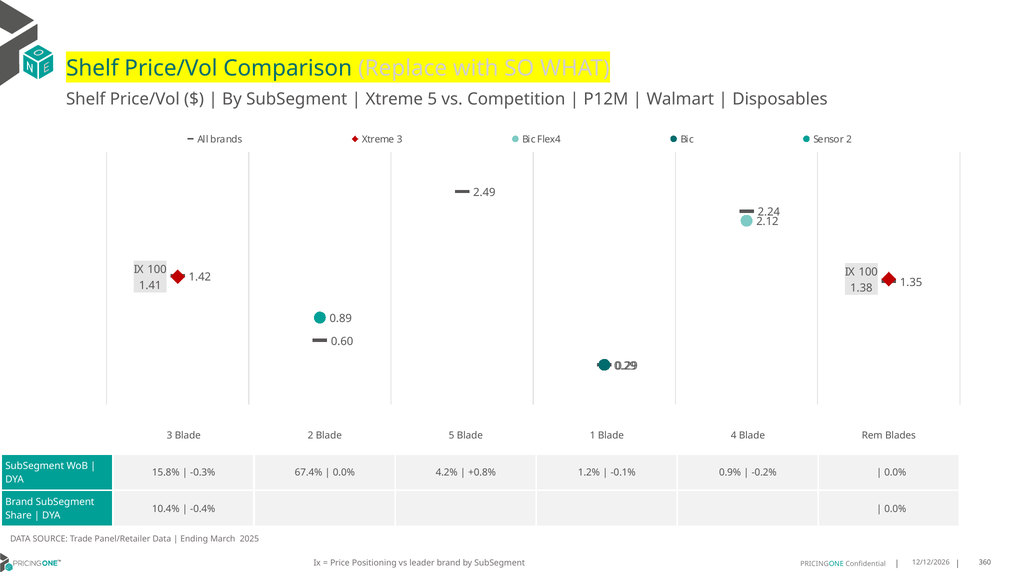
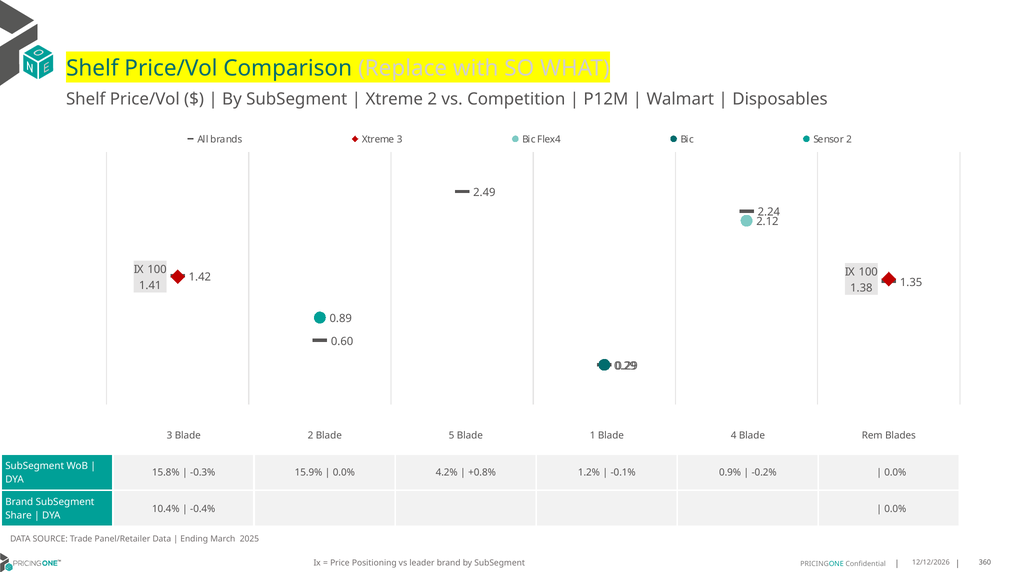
Xtreme 5: 5 -> 2 (432, 99)
67.4%: 67.4% -> 15.9% (308, 472)
